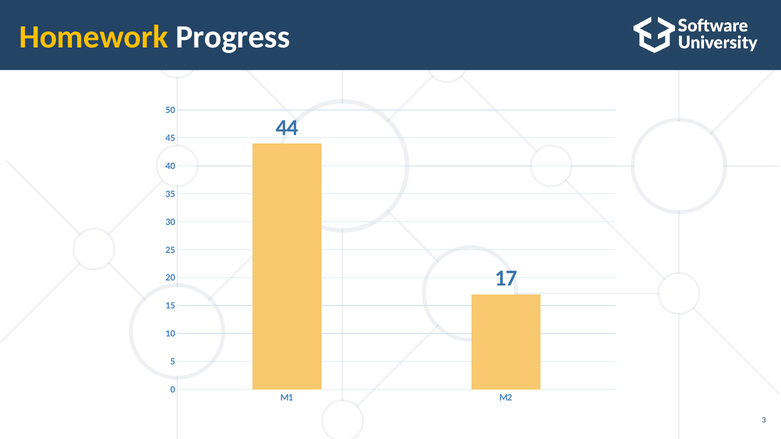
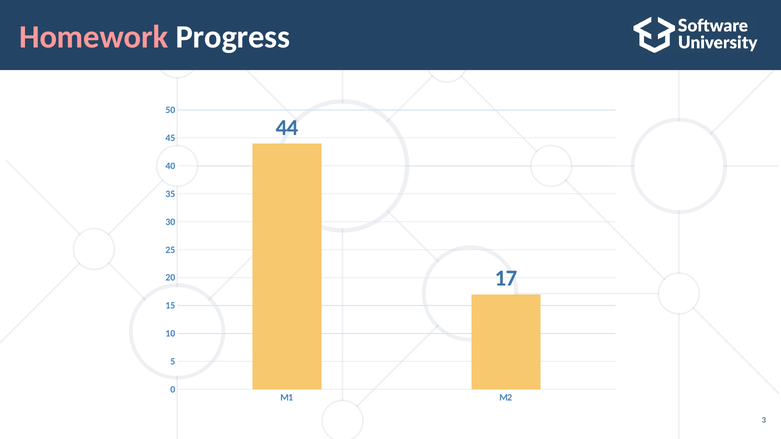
Homework colour: yellow -> pink (94, 37)
